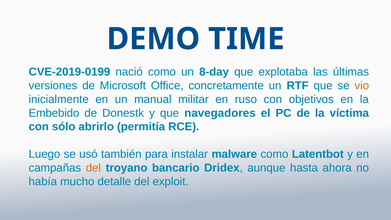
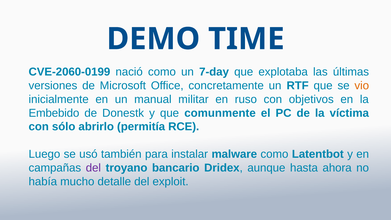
CVE-2019-0199: CVE-2019-0199 -> CVE-2060-0199 (69, 72)
8-day: 8-day -> 7-day (214, 72)
navegadores: navegadores -> comunmente (220, 113)
del colour: orange -> purple (93, 168)
